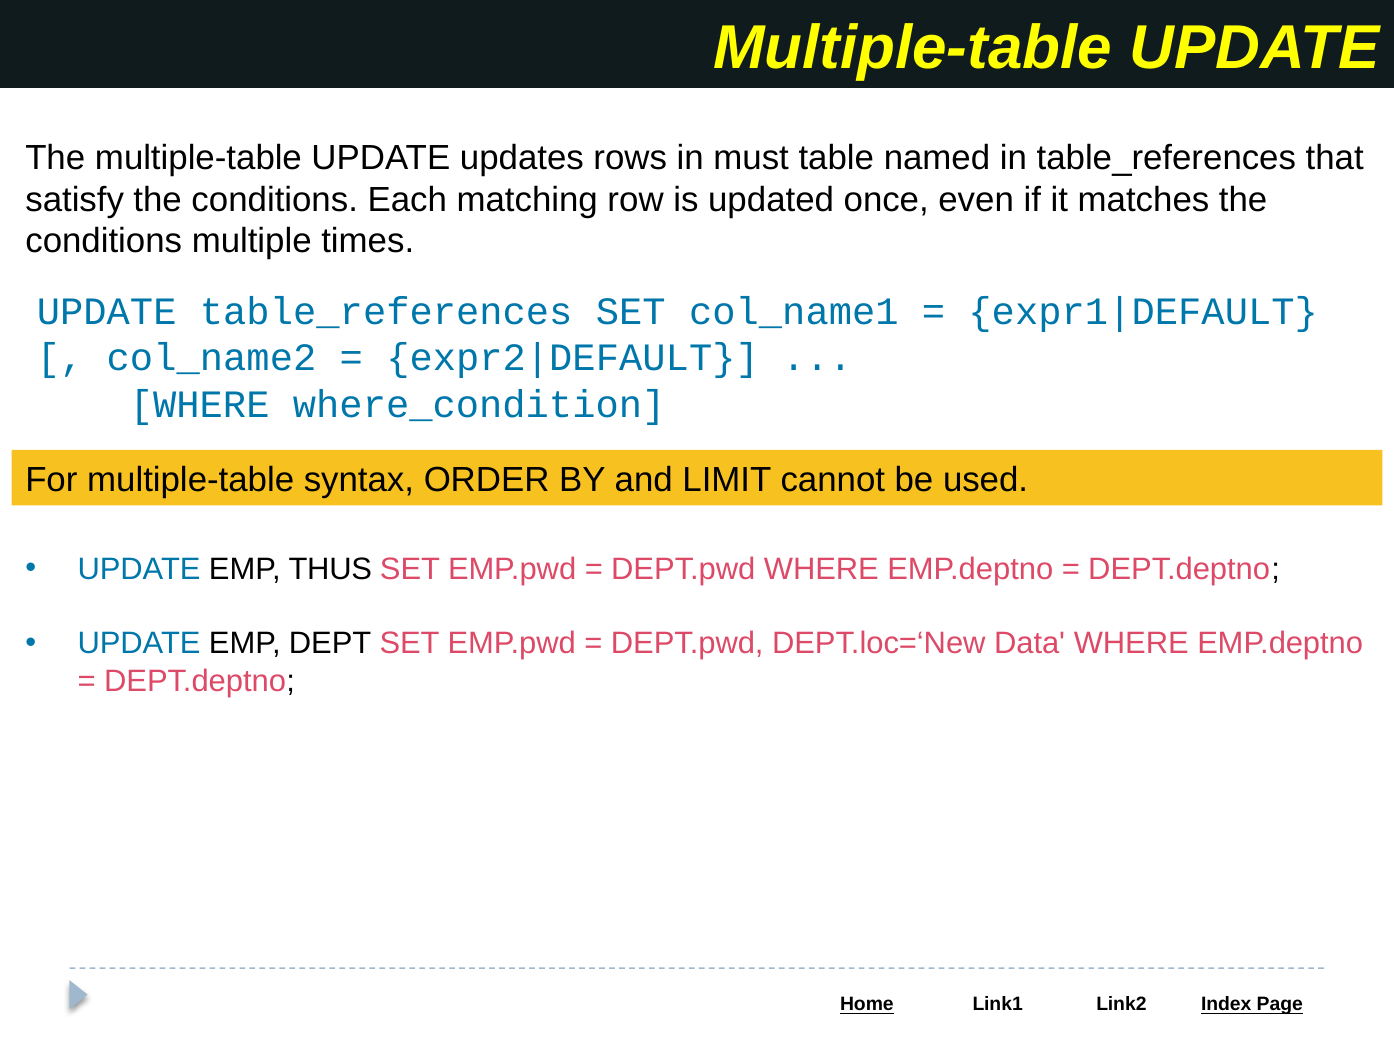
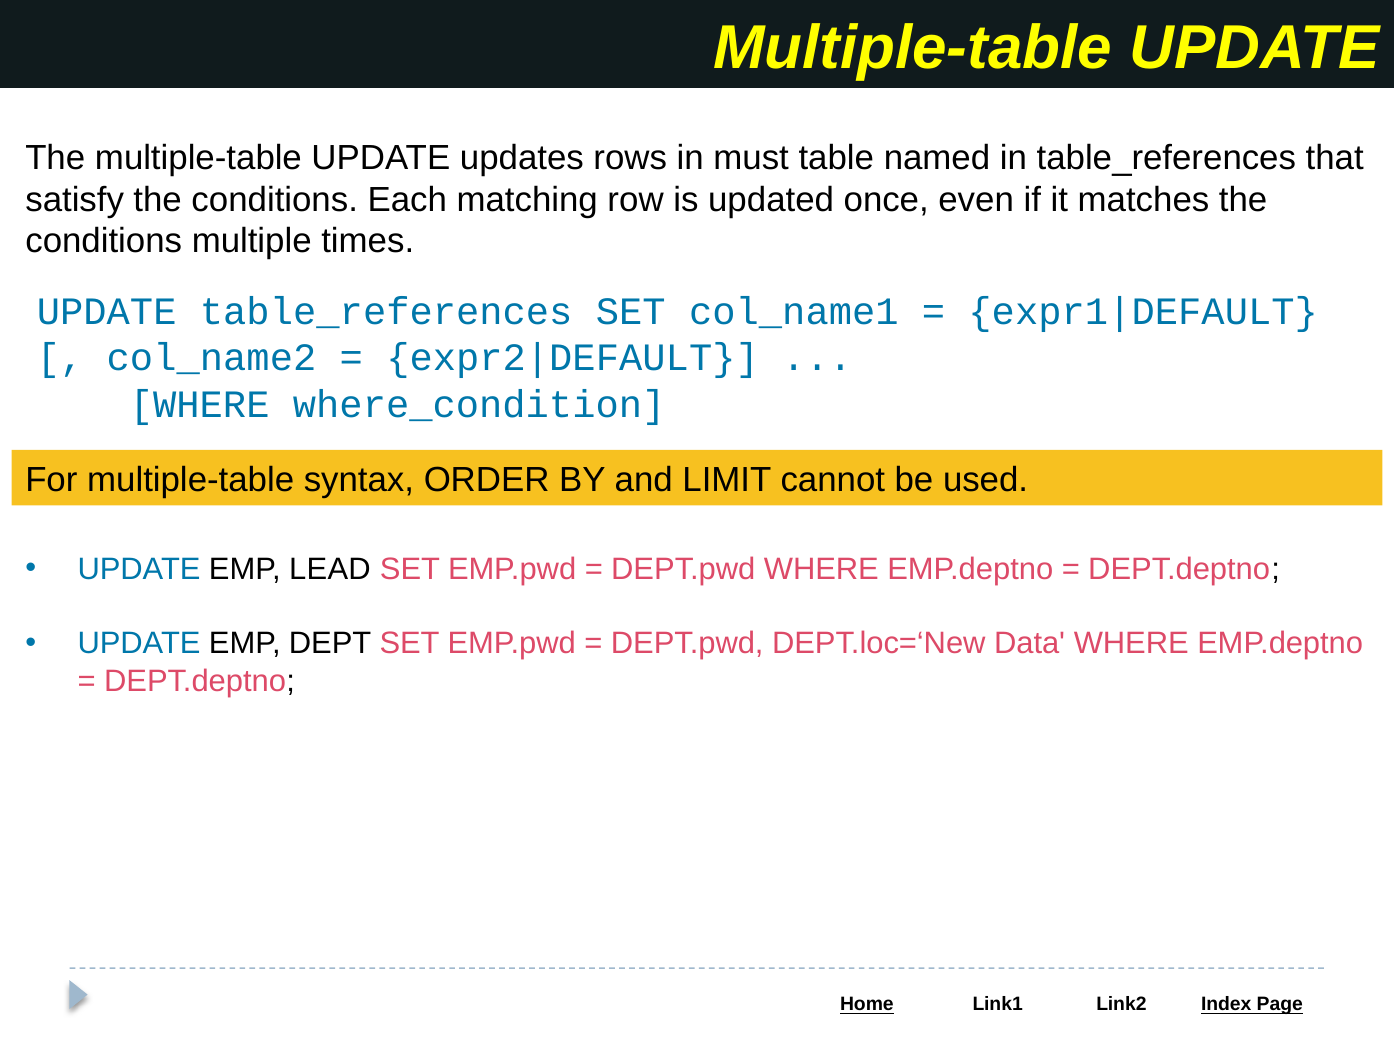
THUS: THUS -> LEAD (330, 570)
